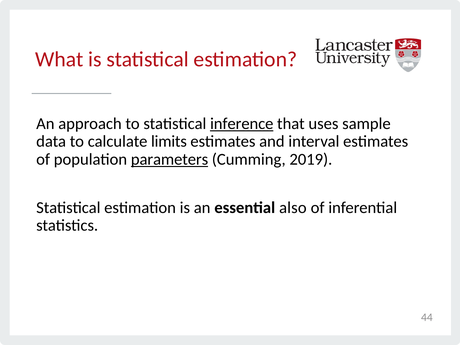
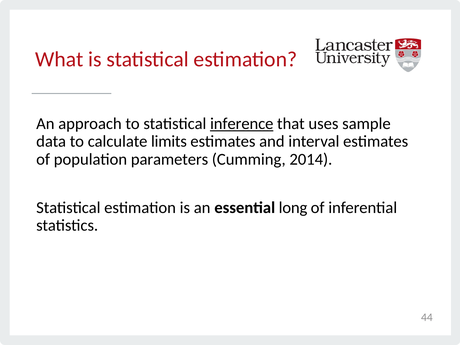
parameters underline: present -> none (170, 159)
2019: 2019 -> 2014 (311, 159)
also: also -> long (293, 208)
